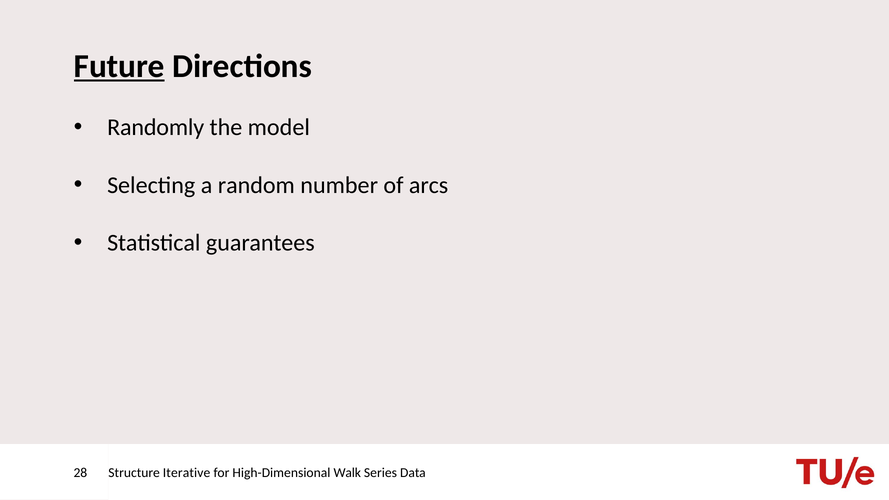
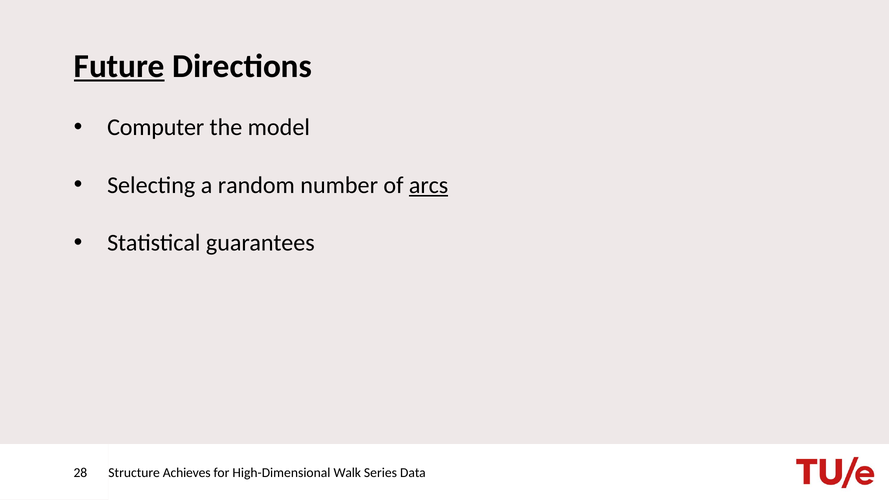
Randomly: Randomly -> Computer (156, 127)
arcs underline: none -> present (429, 185)
Iterative: Iterative -> Achieves (187, 473)
